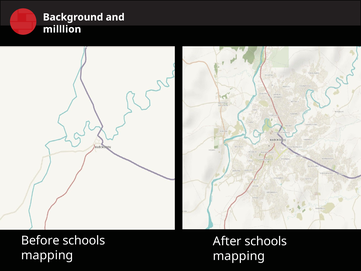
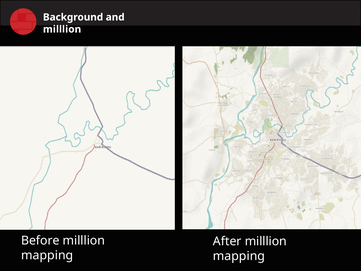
Before schools: schools -> milllion (84, 240)
After schools: schools -> milllion (266, 241)
